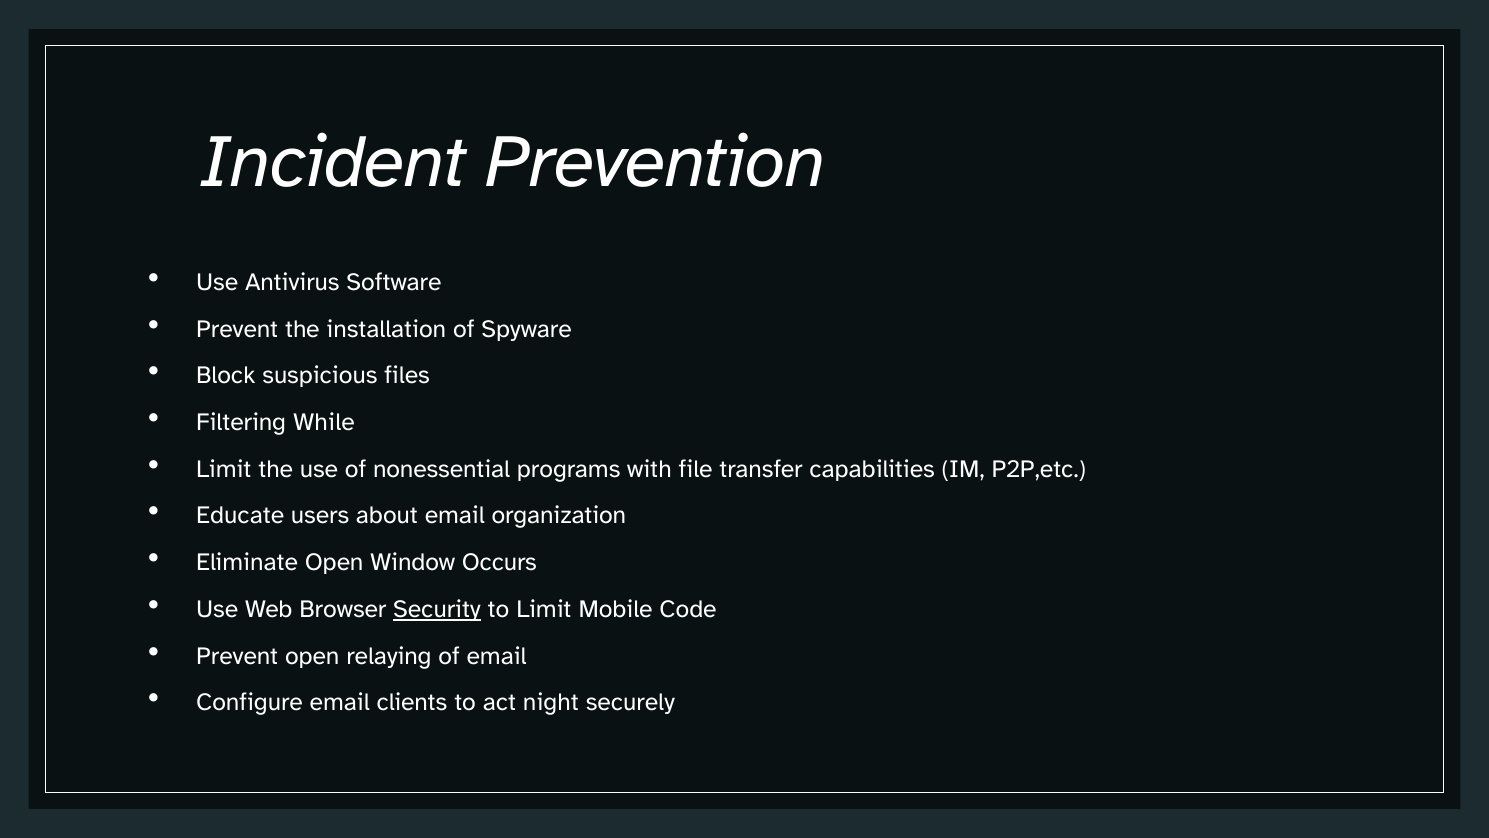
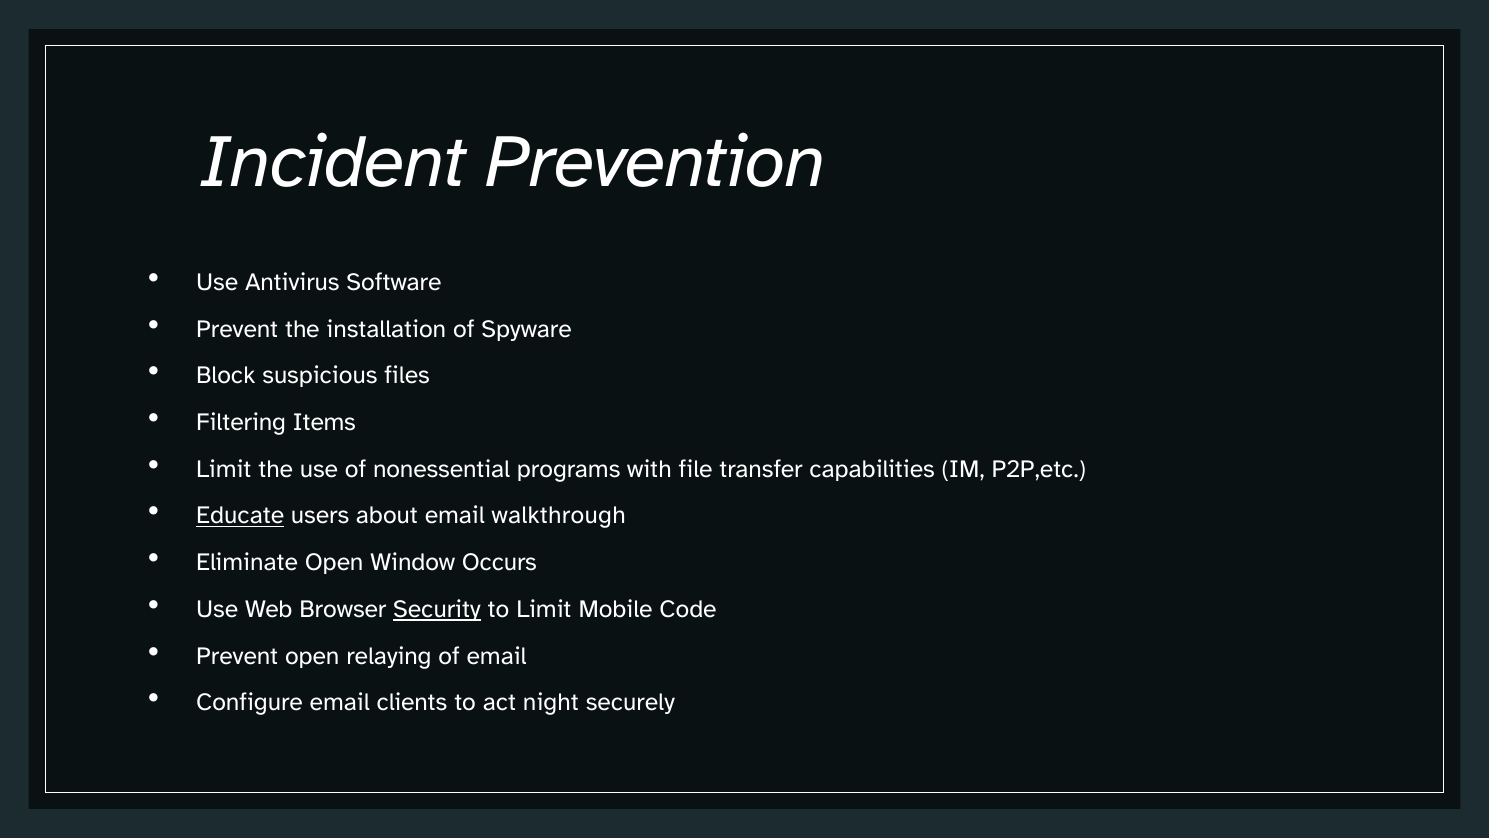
While: While -> Items (324, 422)
Educate underline: none -> present (240, 515)
organization: organization -> walkthrough (559, 515)
